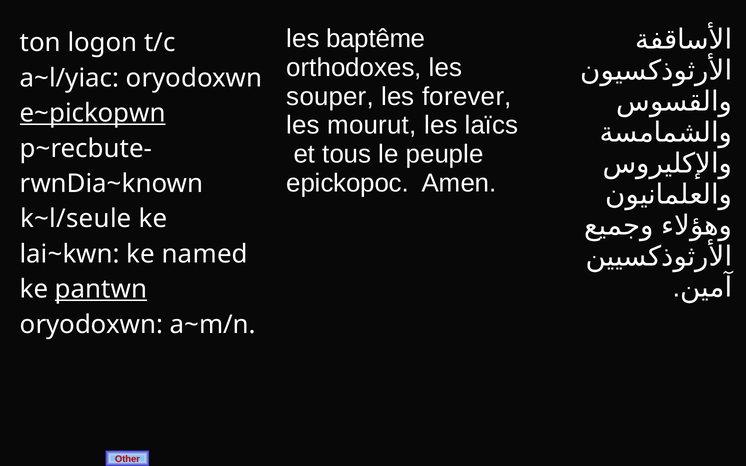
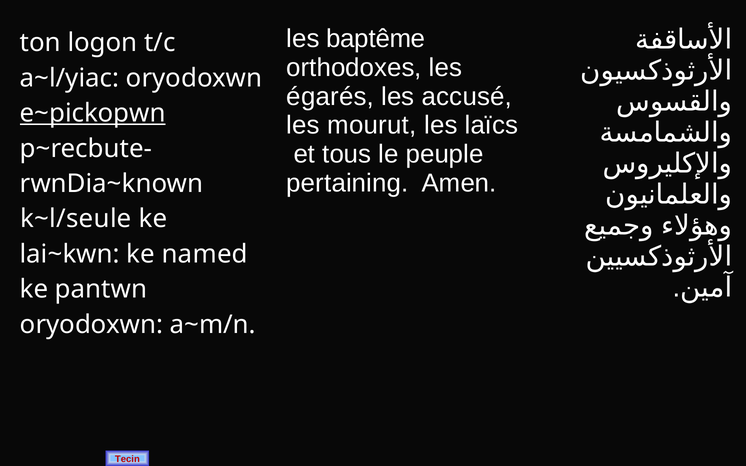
souper: souper -> égarés (330, 97)
forever: forever -> accusé (467, 97)
epickopoc: epickopoc -> pertaining (348, 183)
pantwn underline: present -> none (101, 289)
Other: Other -> Tecin (127, 459)
